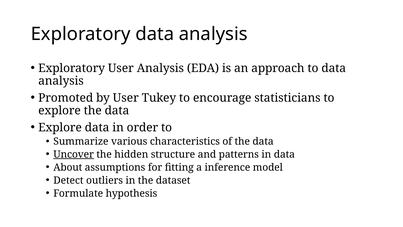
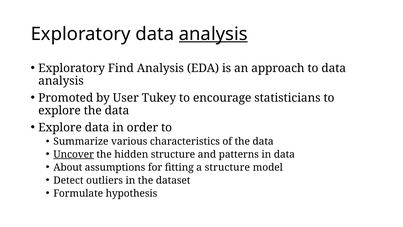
analysis underline: none -> present (213, 34)
Exploratory User: User -> Find (121, 68)
a inference: inference -> structure (227, 167)
